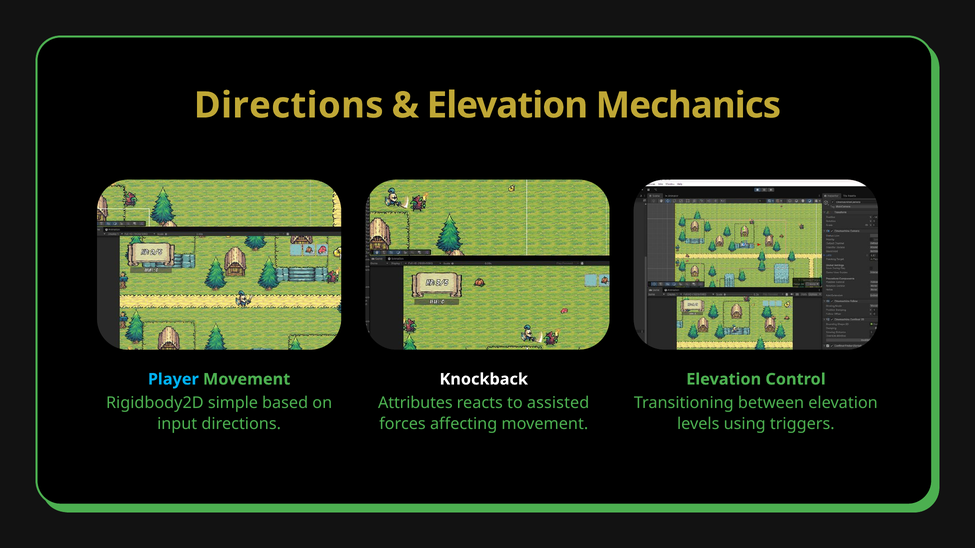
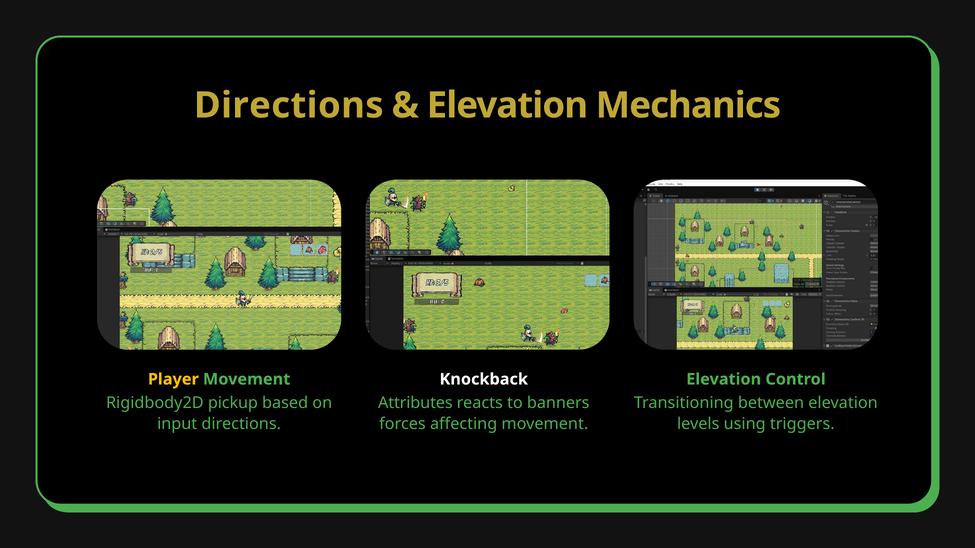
Player colour: light blue -> yellow (173, 380)
simple: simple -> pickup (233, 403)
assisted: assisted -> banners (558, 403)
